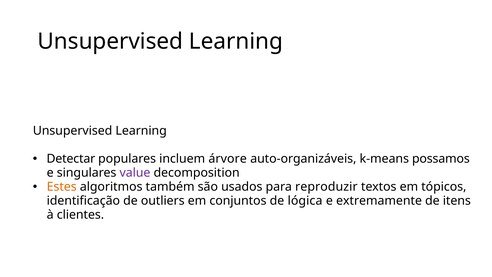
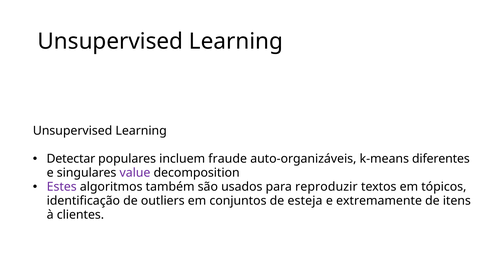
árvore: árvore -> fraude (228, 159)
possamos: possamos -> diferentes (441, 159)
Estes colour: orange -> purple (62, 187)
lógica: lógica -> esteja (305, 201)
